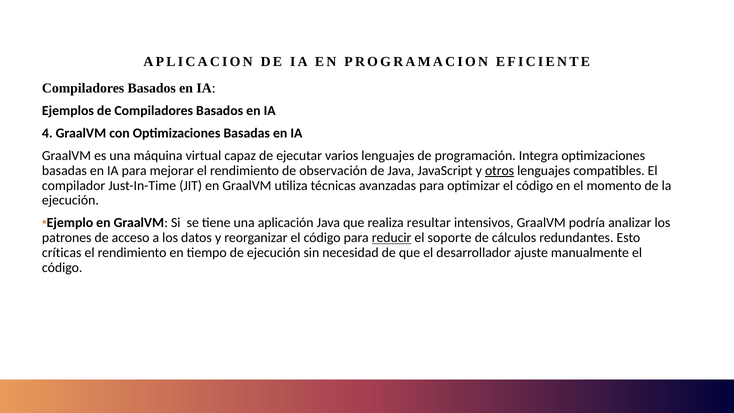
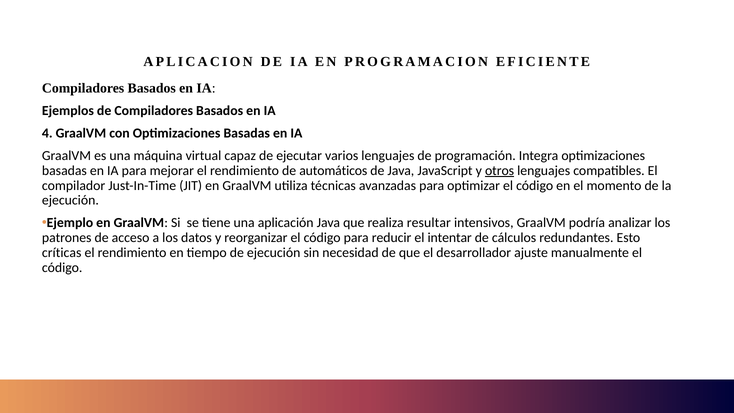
observación: observación -> automáticos (333, 171)
reducir underline: present -> none (392, 238)
soporte: soporte -> intentar (450, 238)
